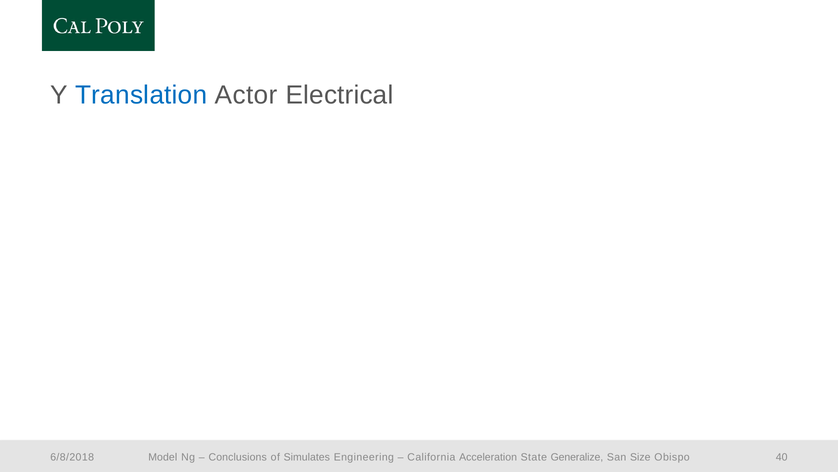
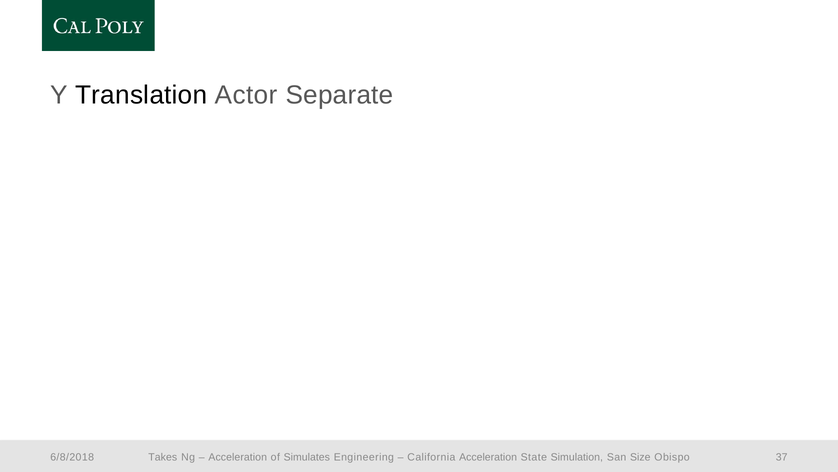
Translation colour: blue -> black (141, 95)
Electrical: Electrical -> Separate (340, 95)
Model: Model -> Takes (163, 457)
Conclusions: Conclusions -> Acceleration (238, 457)
Generalize: Generalize -> Simulation (577, 457)
40: 40 -> 37 (782, 457)
